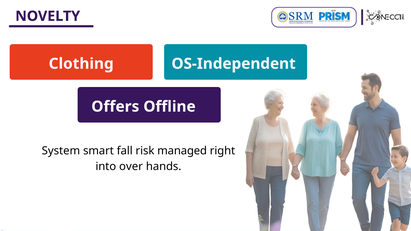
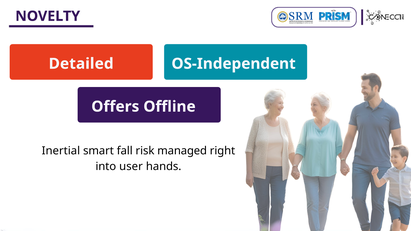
Clothing: Clothing -> Detailed (81, 64)
System: System -> Inertial (61, 151)
over: over -> user (131, 167)
